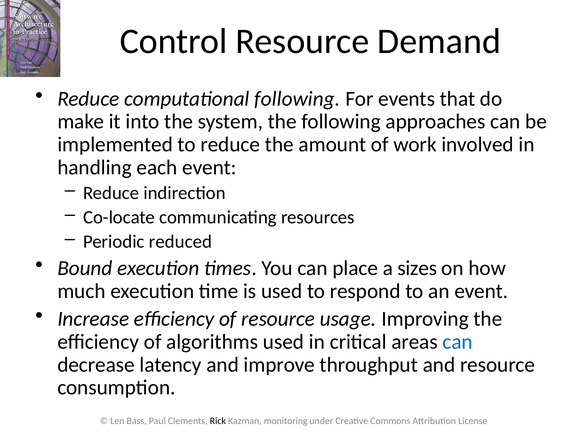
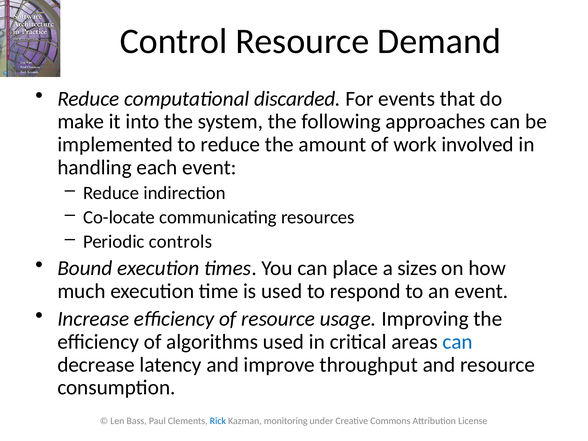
computational following: following -> discarded (297, 99)
reduced: reduced -> controls (180, 242)
Rick colour: black -> blue (218, 421)
